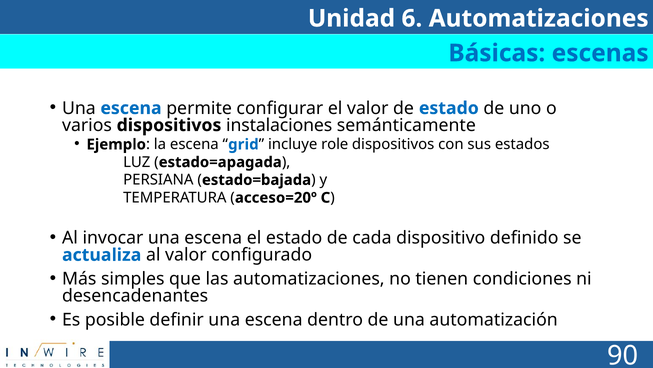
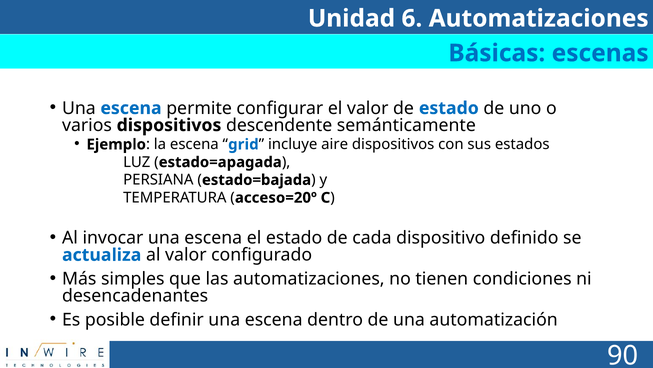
instalaciones: instalaciones -> descendente (279, 125)
role: role -> aire (335, 144)
